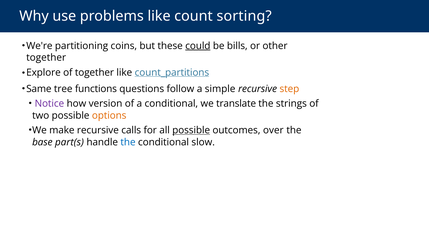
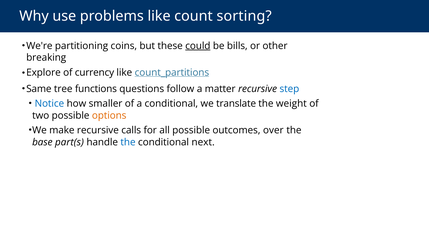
together: together -> breaking (46, 58)
of together: together -> currency (94, 72)
simple: simple -> matter (220, 89)
step colour: orange -> blue (289, 89)
Notice colour: purple -> blue (49, 103)
version: version -> smaller (106, 103)
strings: strings -> weight (291, 103)
possible underline: present -> none (191, 130)
slow: slow -> next (203, 142)
